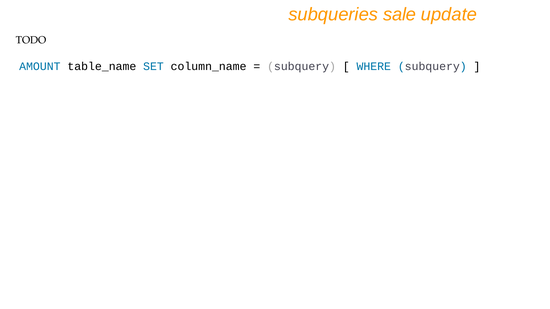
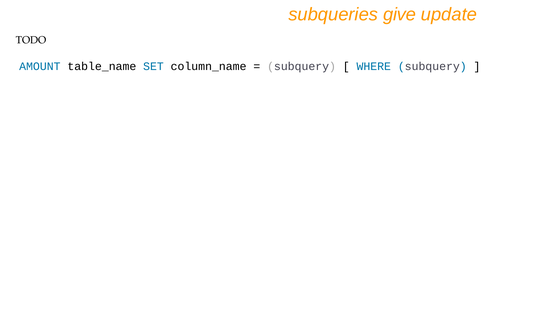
sale: sale -> give (400, 14)
